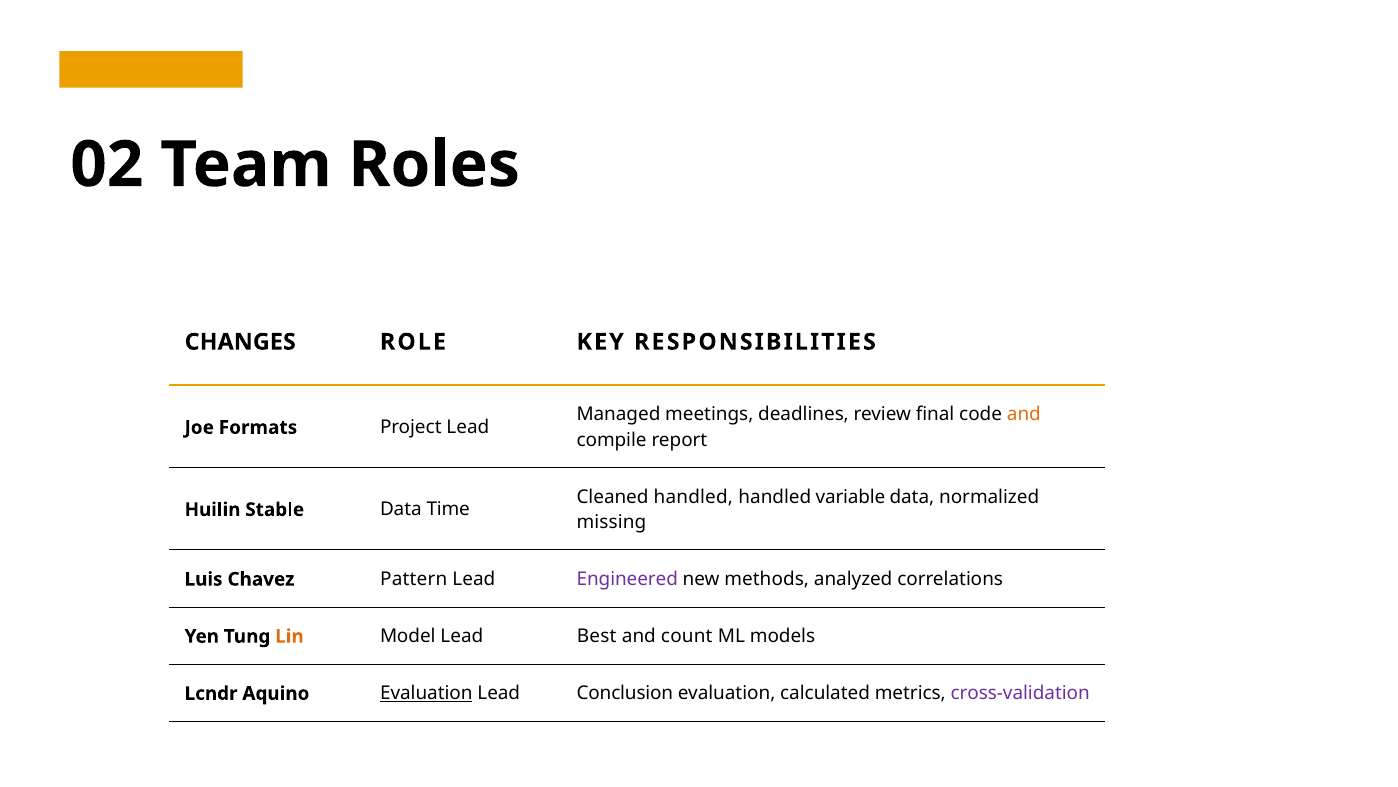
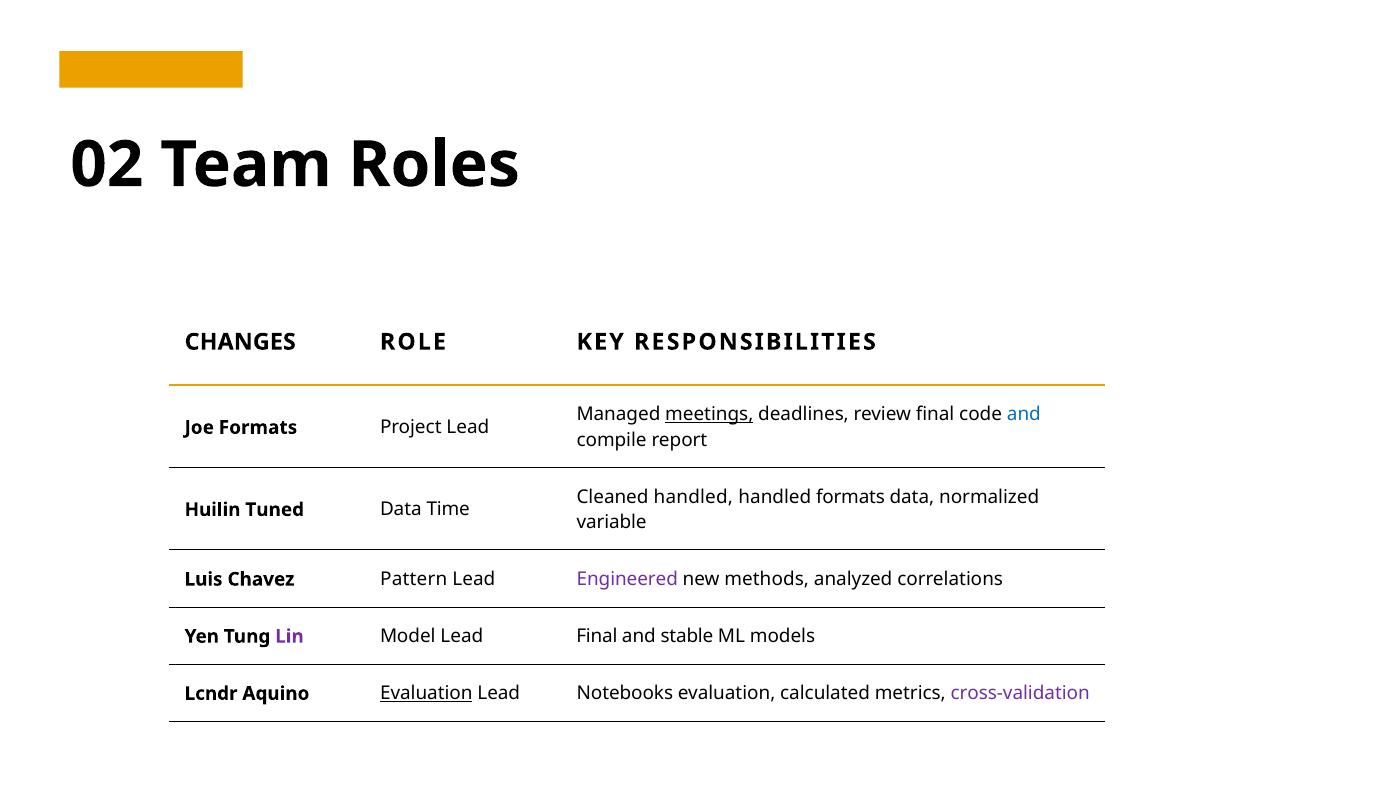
meetings underline: none -> present (709, 414)
and colour: orange -> blue (1024, 414)
handled variable: variable -> formats (850, 496)
Stable: Stable -> Tuned (275, 509)
missing: missing -> variable (612, 522)
Lin colour: orange -> purple (289, 636)
Lead Best: Best -> Final (597, 636)
count: count -> stable (687, 636)
Conclusion: Conclusion -> Notebooks (625, 693)
